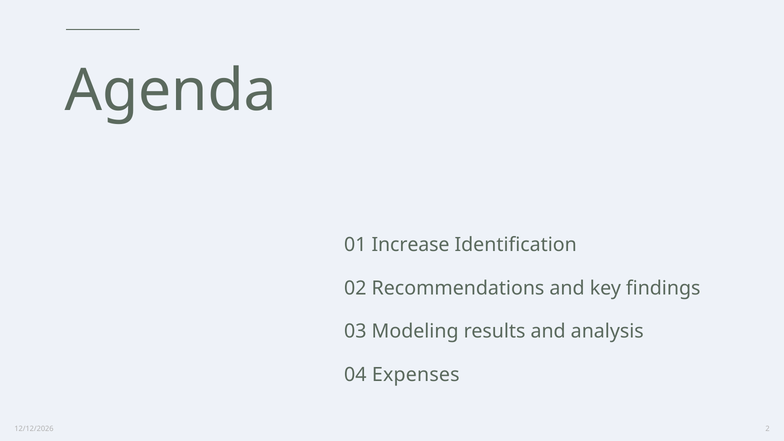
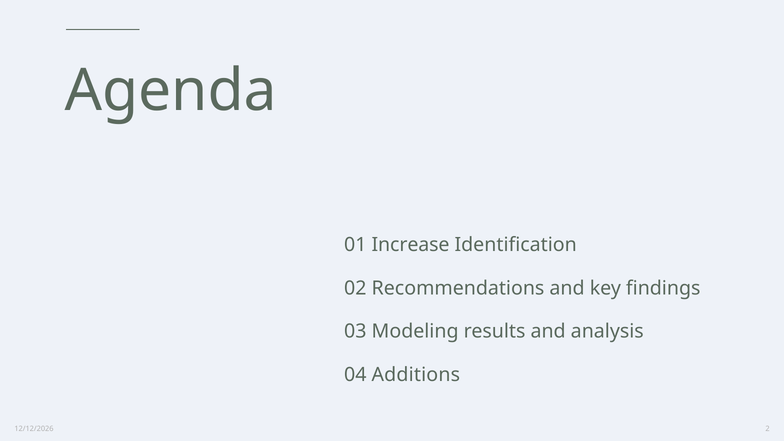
Expenses: Expenses -> Additions (416, 375)
